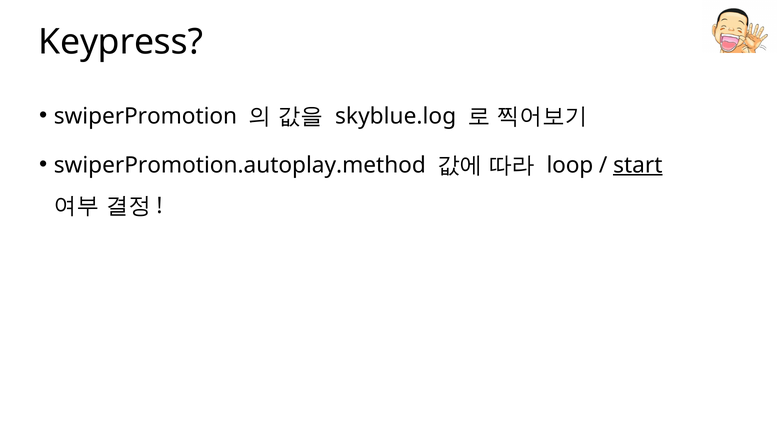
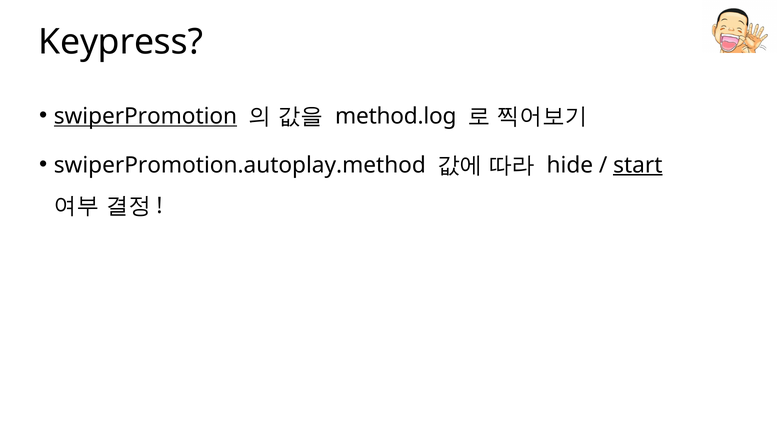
swiperPromotion underline: none -> present (145, 116)
skyblue.log: skyblue.log -> method.log (396, 116)
loop: loop -> hide (570, 165)
